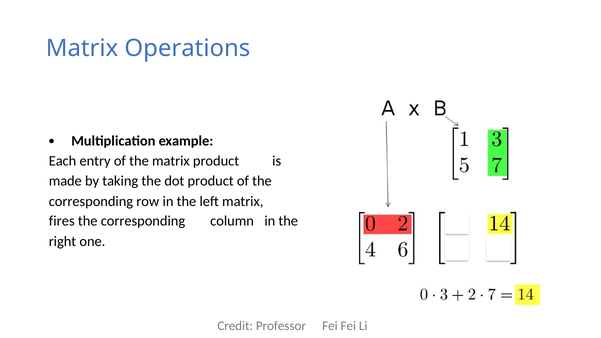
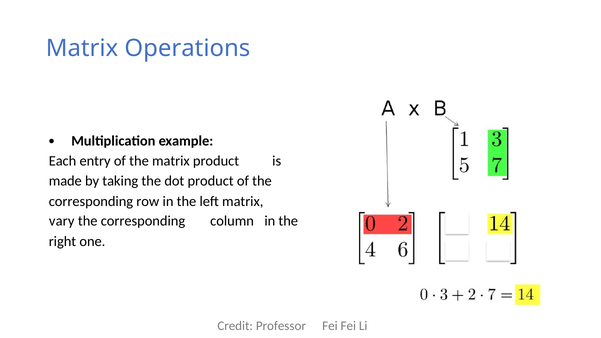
fires: fires -> vary (62, 221)
